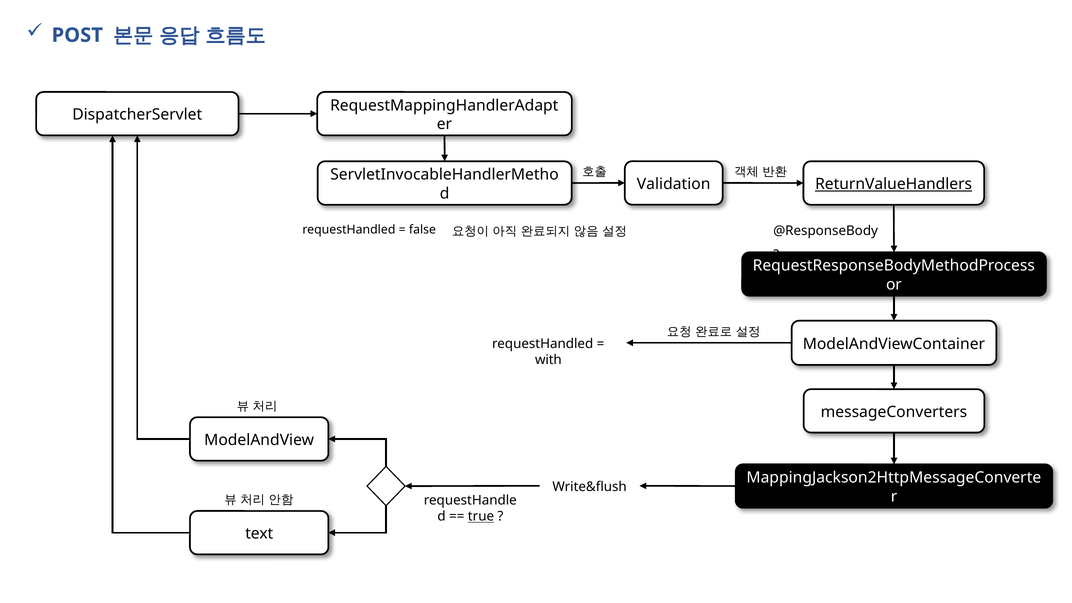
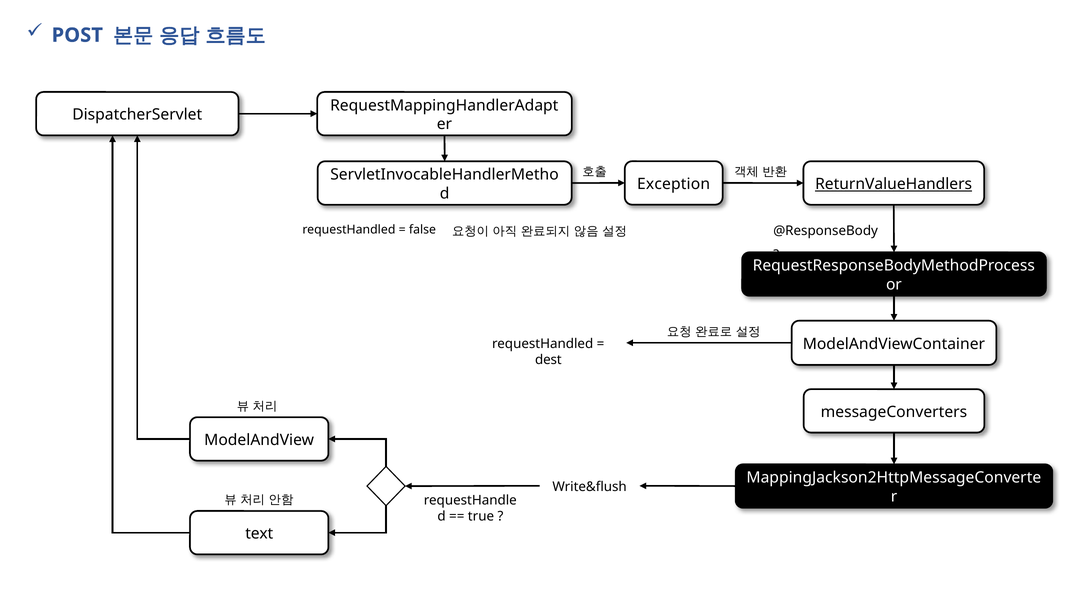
Validation: Validation -> Exception (674, 184)
with: with -> dest (548, 360)
true underline: present -> none (481, 516)
